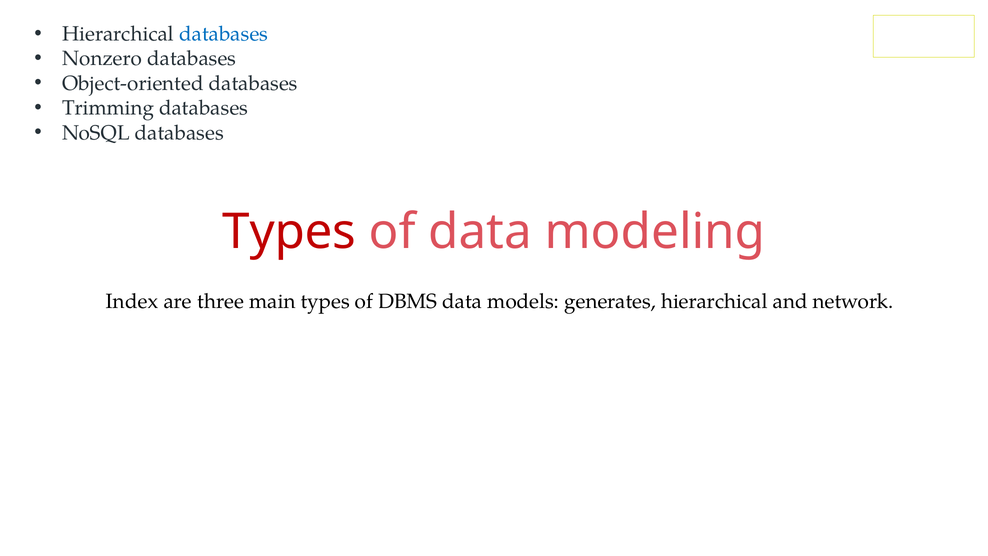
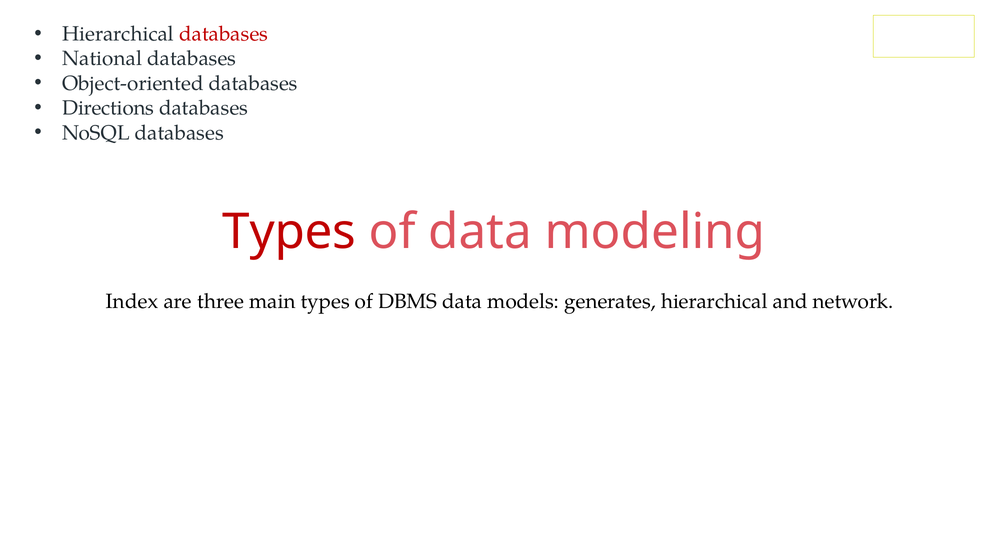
databases colour: blue -> red (224, 34)
Nonzero: Nonzero -> National (102, 59)
Trimming: Trimming -> Directions (108, 108)
